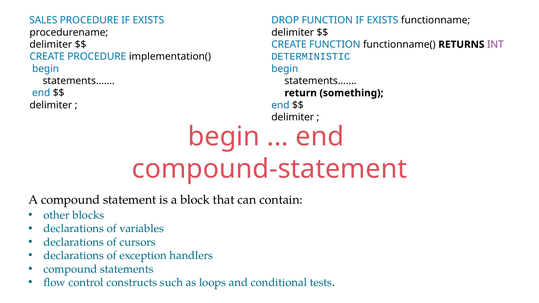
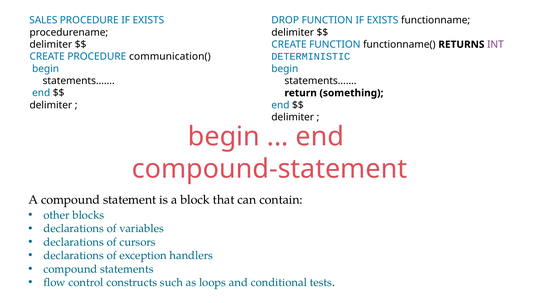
implementation(: implementation( -> communication( (170, 57)
